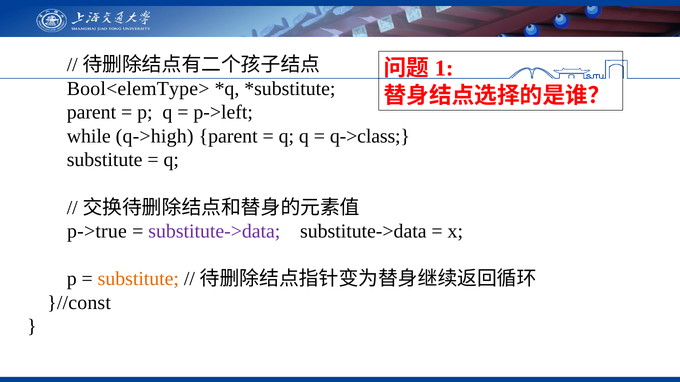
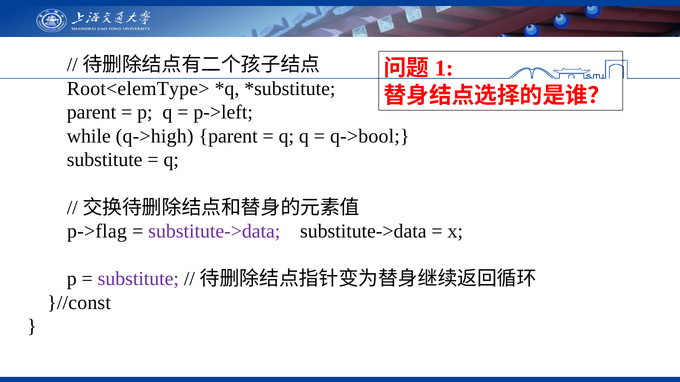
Bool<elemType>: Bool<elemType> -> Root<elemType> (138, 89)
q->class: q->class -> q->bool (370, 136)
p->true: p->true -> p->flag (97, 232)
substitute colour: orange -> purple (138, 279)
